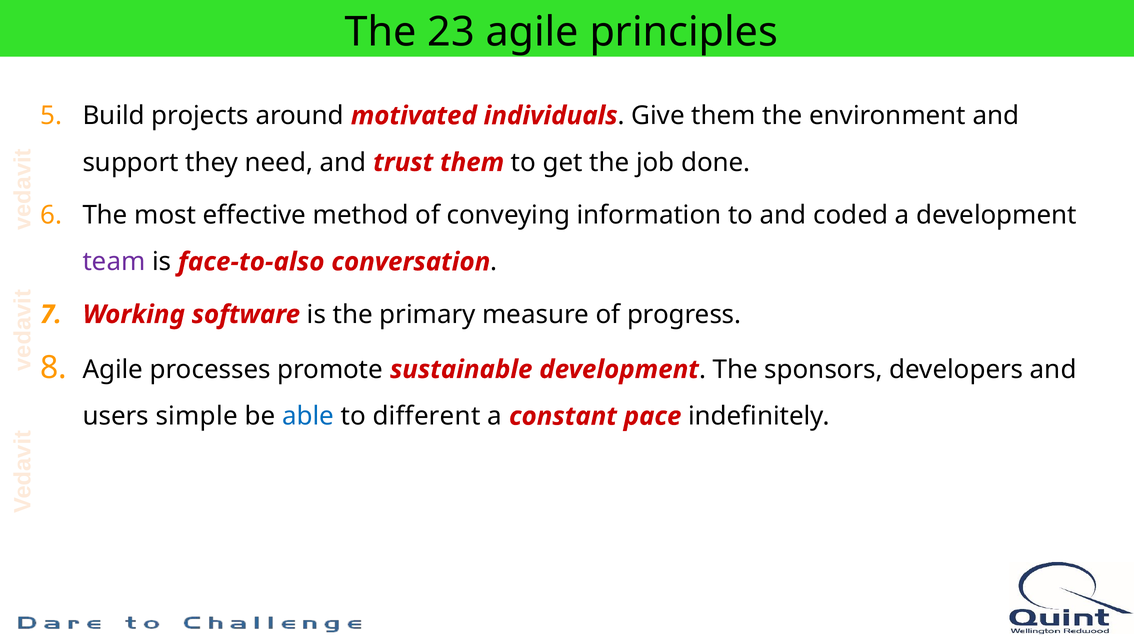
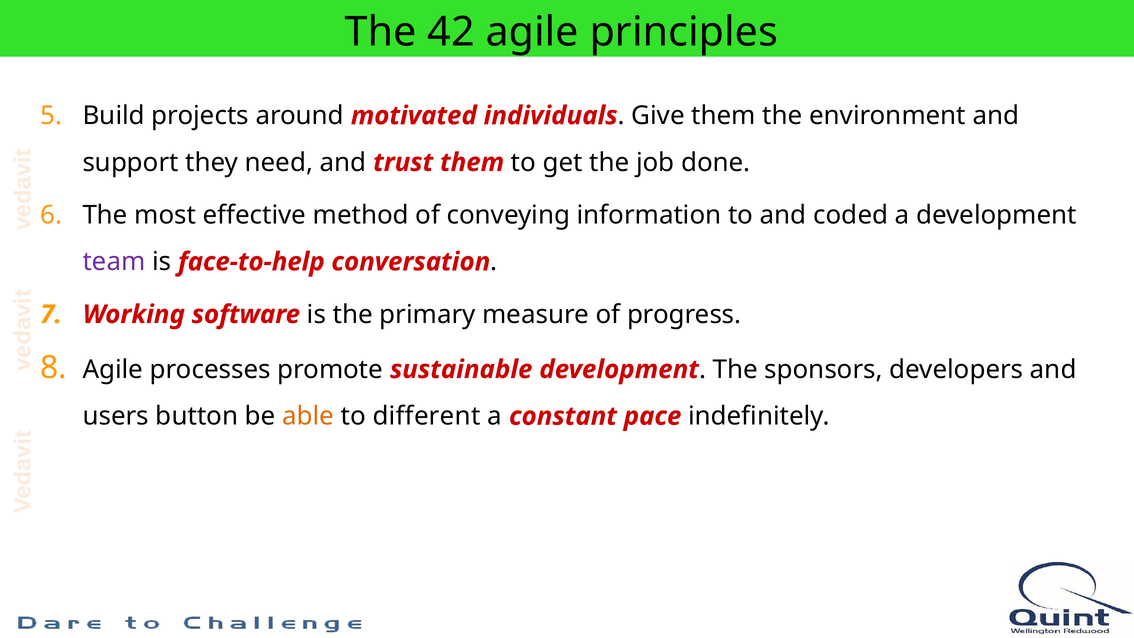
23: 23 -> 42 (451, 32)
face-to-also: face-to-also -> face-to-help (251, 262)
simple: simple -> button (197, 416)
able colour: blue -> orange (308, 416)
